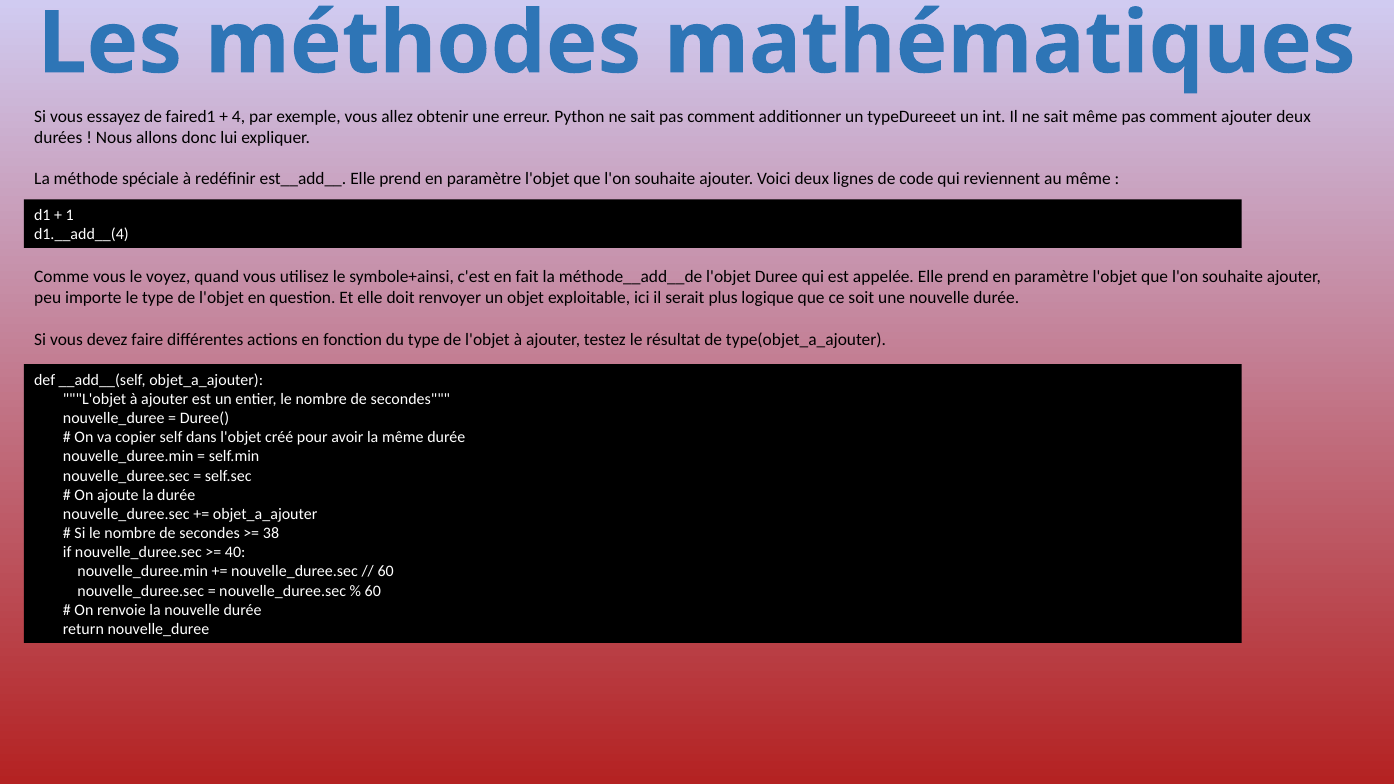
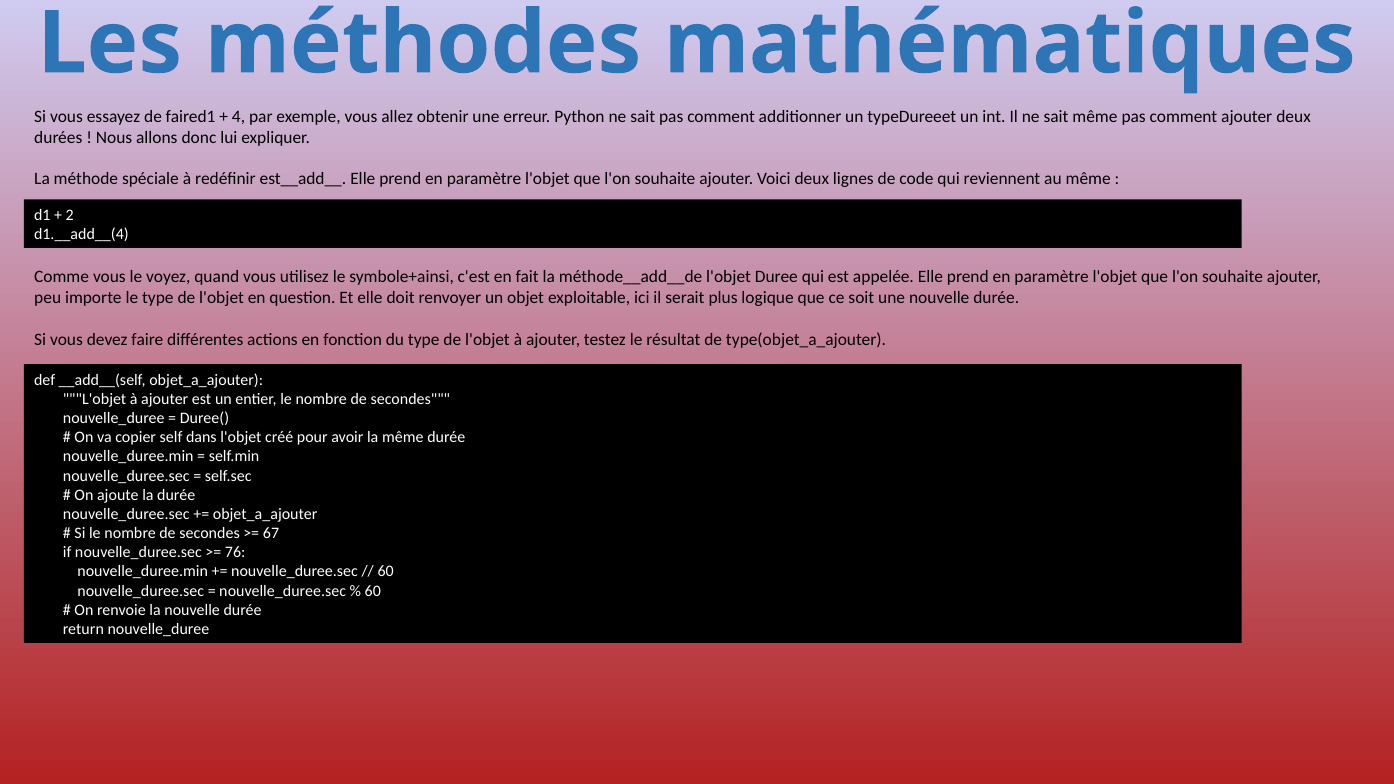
1: 1 -> 2 (70, 215)
38: 38 -> 67 (271, 533)
40: 40 -> 76 (235, 553)
